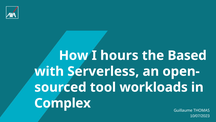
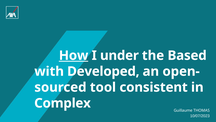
How underline: none -> present (74, 55)
hours: hours -> under (119, 55)
Serverless: Serverless -> Developed (103, 71)
workloads: workloads -> consistent (154, 87)
